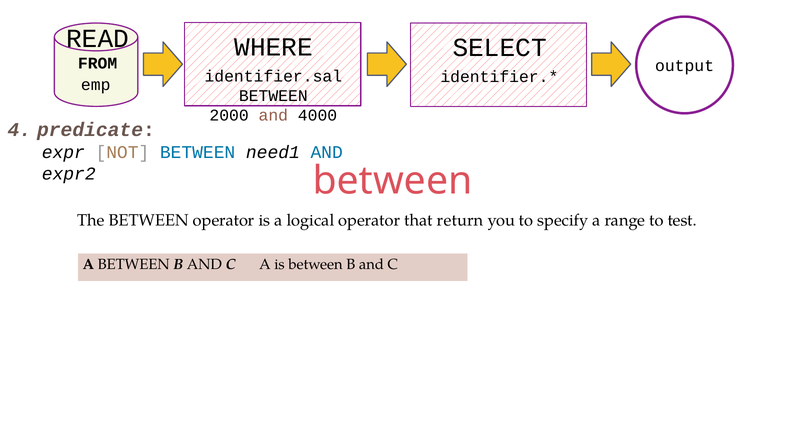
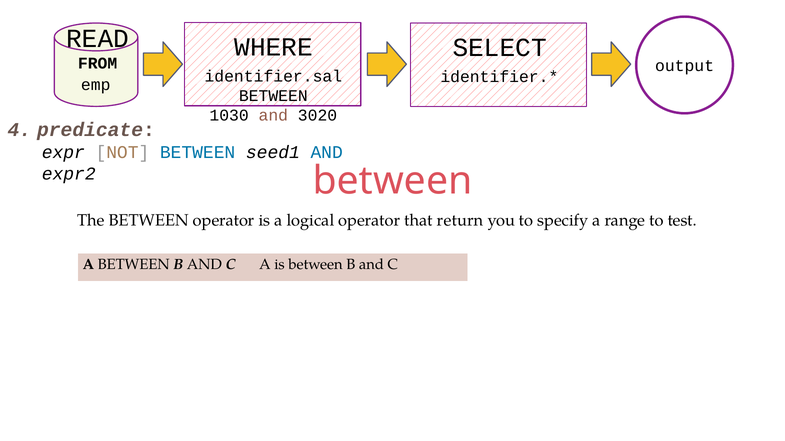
2000: 2000 -> 1030 (229, 116)
4000: 4000 -> 3020 (318, 116)
need1: need1 -> seed1 (273, 153)
